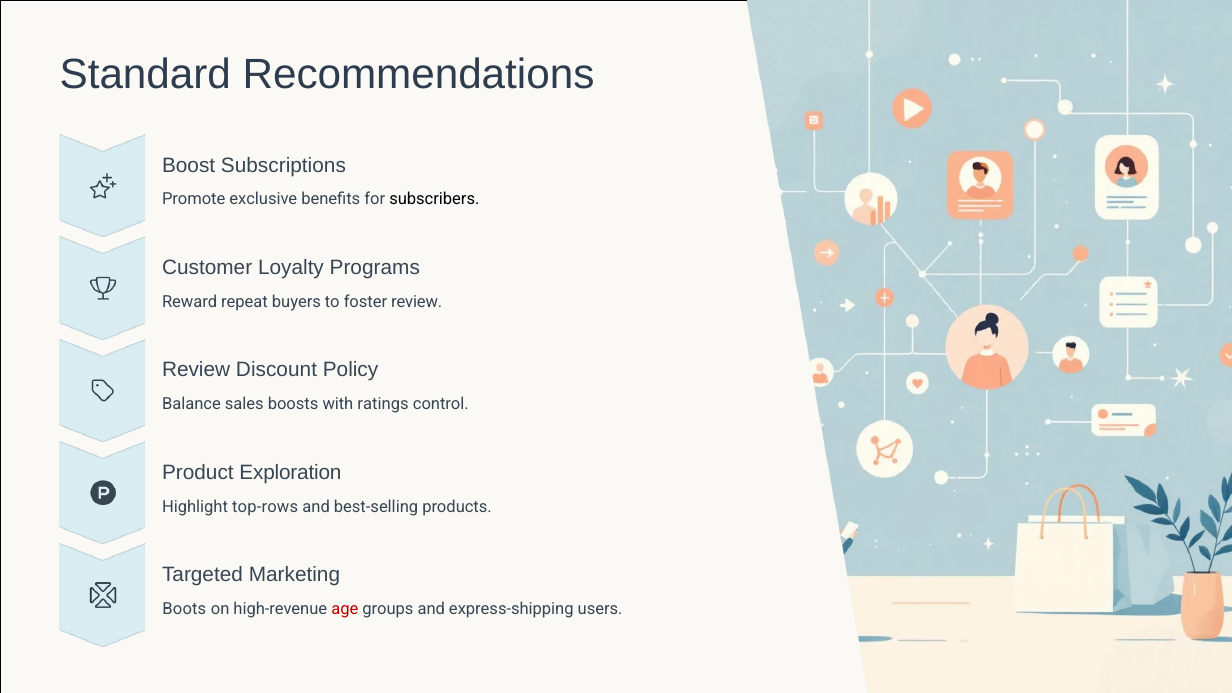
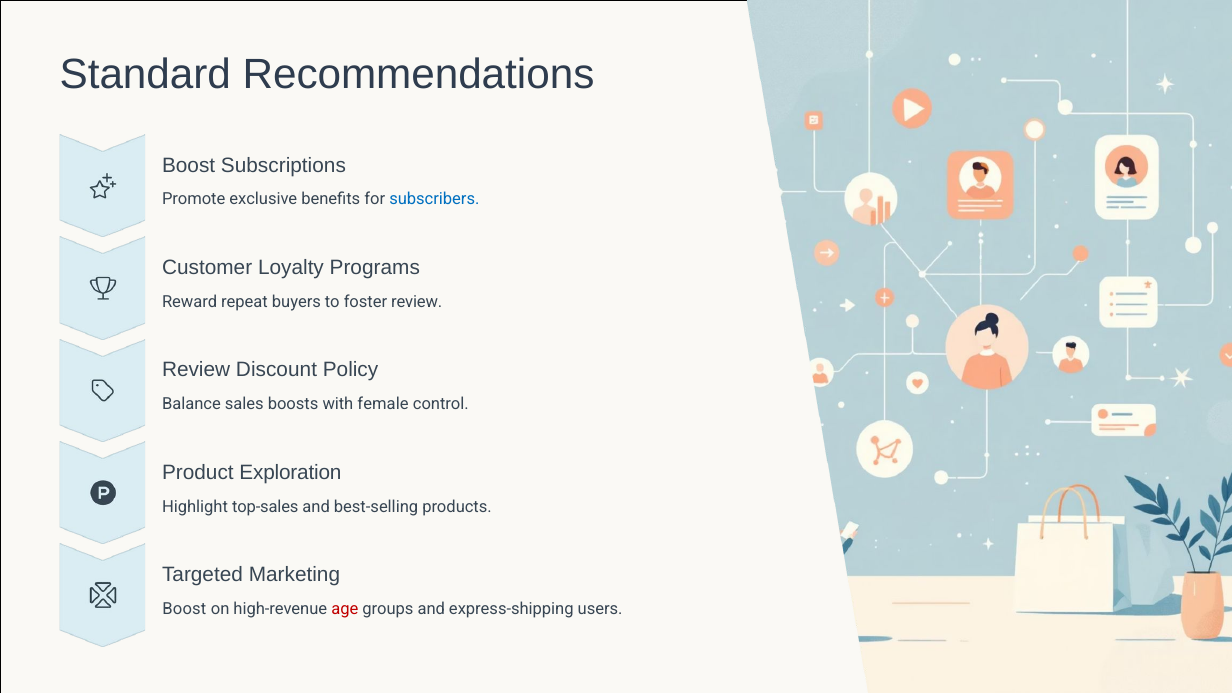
subscribers colour: black -> blue (434, 199)
ratings: ratings -> female (383, 404)
top-rows: top-rows -> top-sales (265, 507)
Boots: Boots -> Boost (184, 609)
